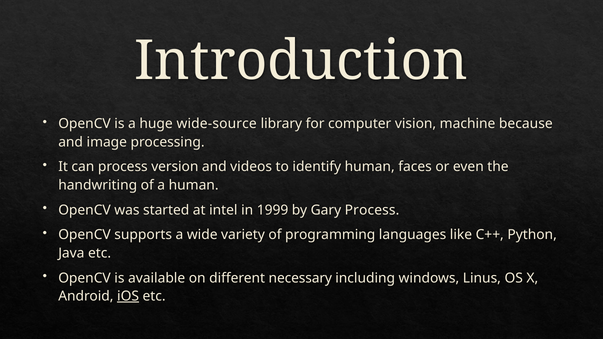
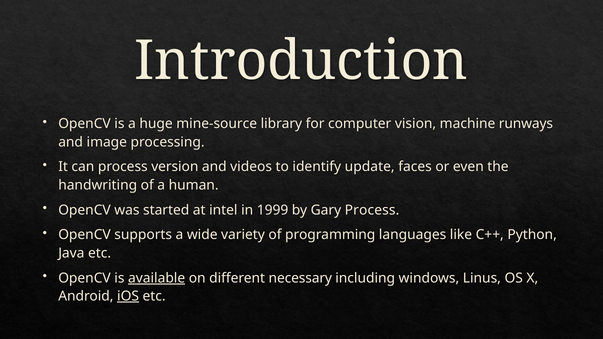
wide-source: wide-source -> mine-source (217, 124)
because: because -> runways (526, 124)
identify human: human -> update (370, 167)
available underline: none -> present (157, 278)
